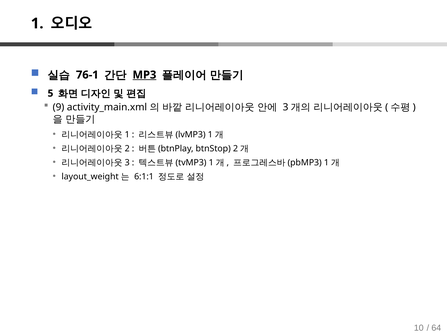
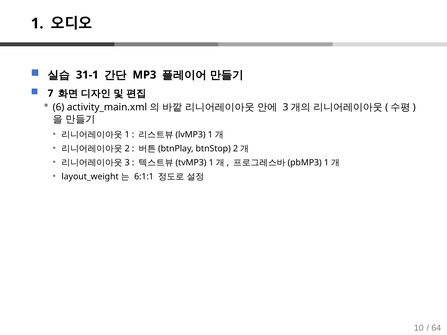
76-1: 76-1 -> 31-1 (87, 75)
MP3 underline: present -> none (144, 75)
5: 5 -> 7 (50, 93)
9: 9 -> 6 (59, 107)
